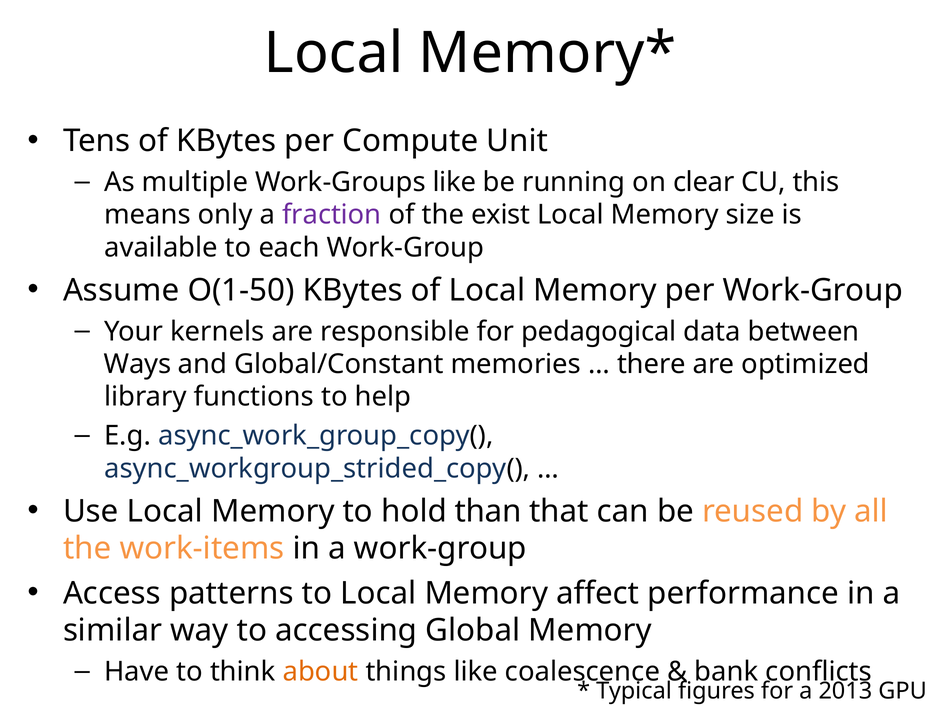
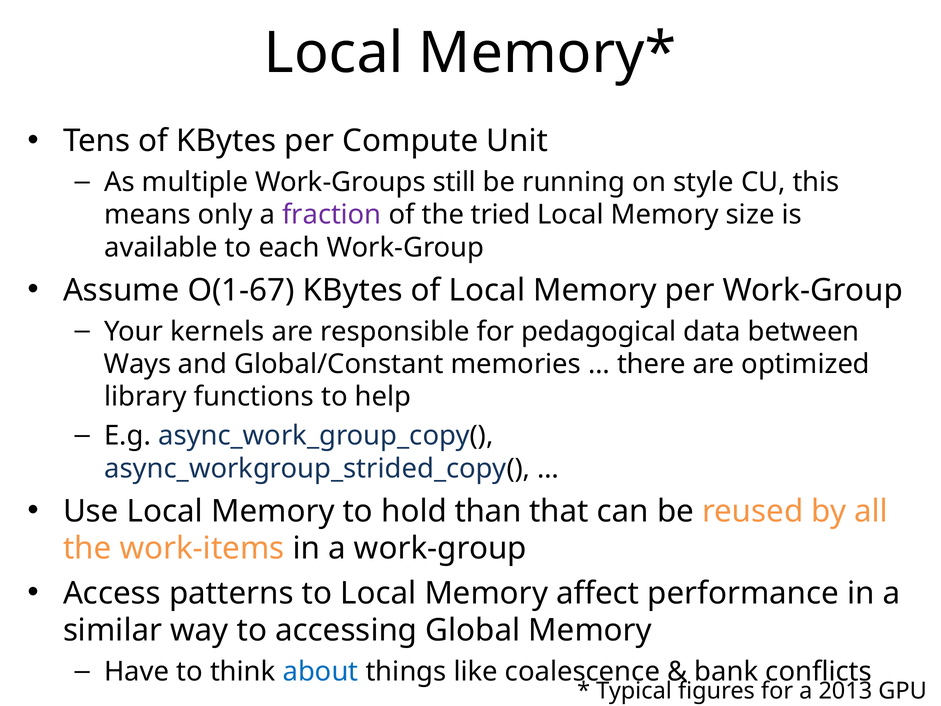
Work-Groups like: like -> still (454, 182)
clear: clear -> style (703, 182)
exist: exist -> tried (501, 215)
O(1-50: O(1-50 -> O(1-67 (241, 290)
about colour: orange -> blue (321, 672)
